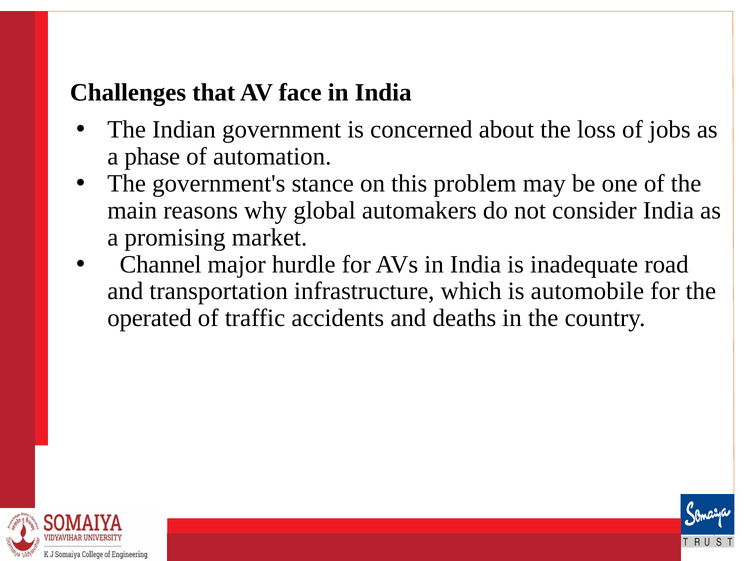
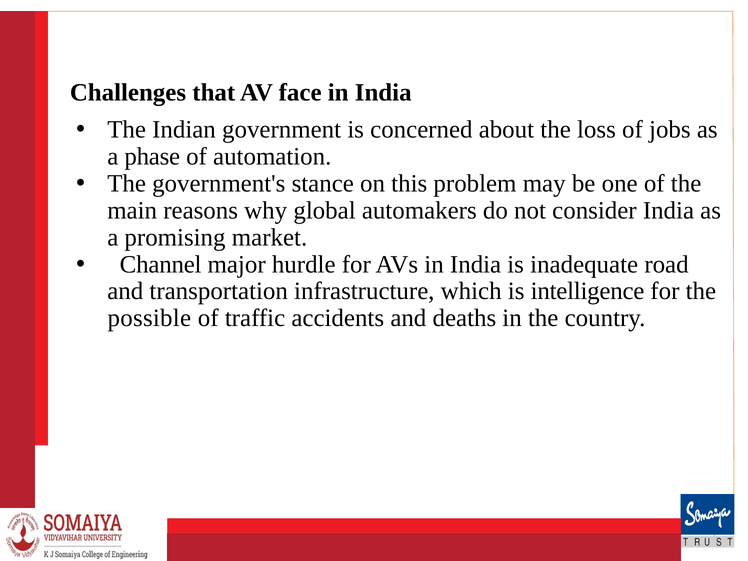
automobile: automobile -> intelligence (588, 291)
operated: operated -> possible (149, 318)
